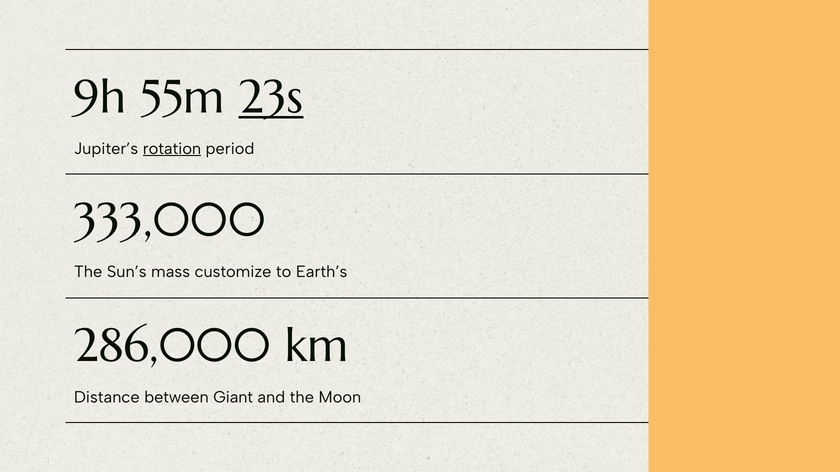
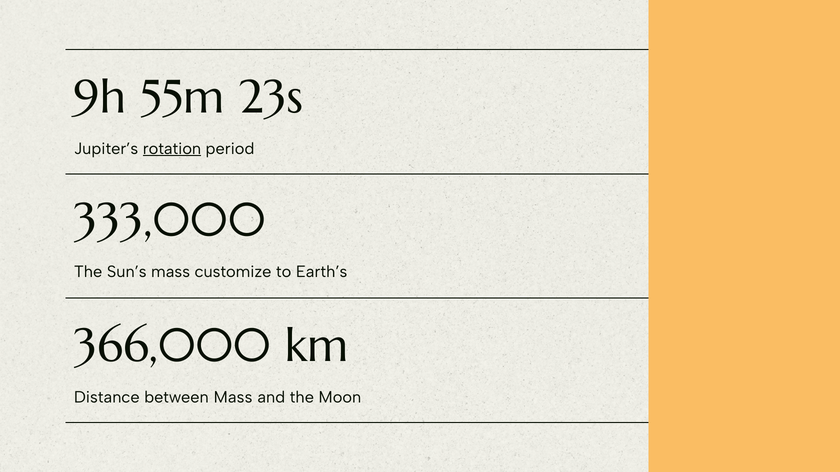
23s underline: present -> none (271, 97)
286,000: 286,000 -> 366,000 (172, 346)
between Giant: Giant -> Mass (233, 398)
